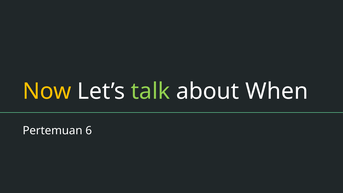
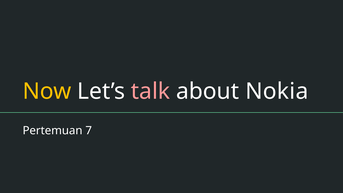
talk colour: light green -> pink (151, 91)
When: When -> Nokia (277, 91)
6: 6 -> 7 (89, 130)
